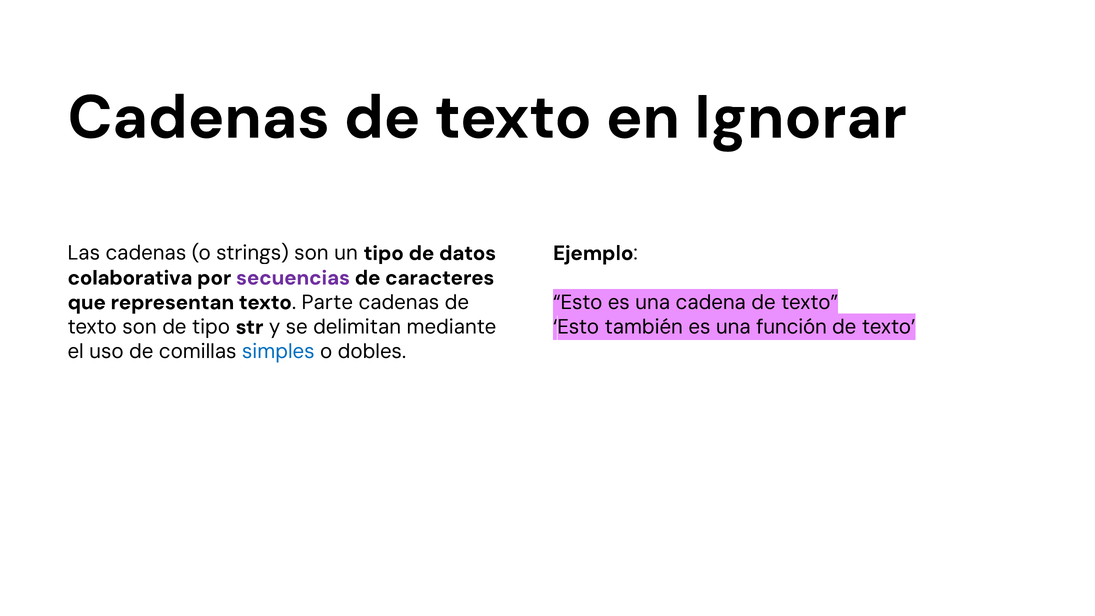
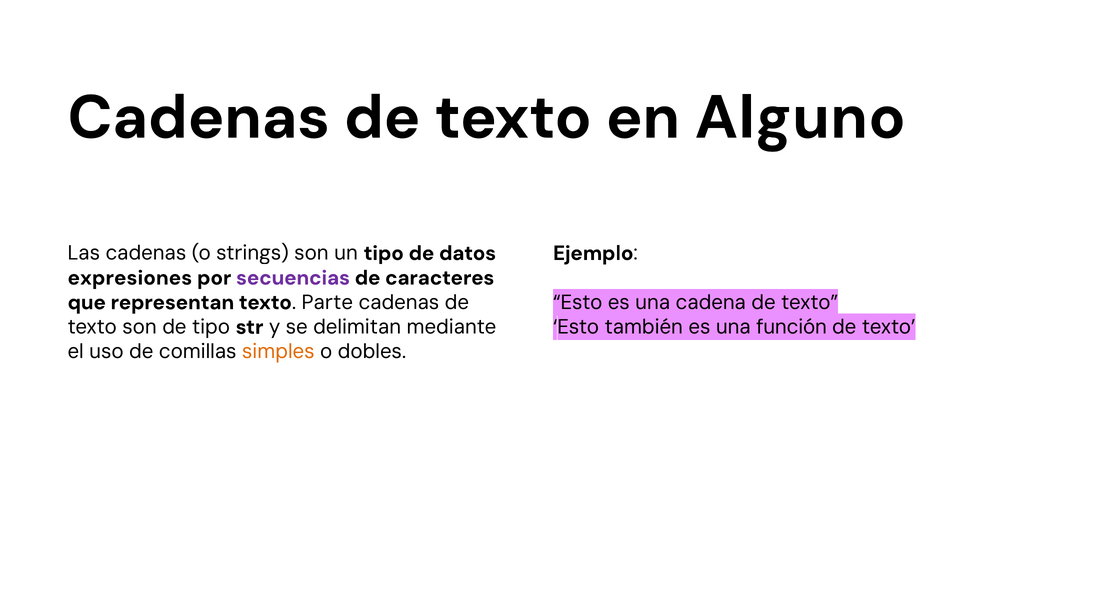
Ignorar: Ignorar -> Alguno (800, 118)
colaborativa: colaborativa -> expresiones (130, 278)
simples colour: blue -> orange (278, 352)
